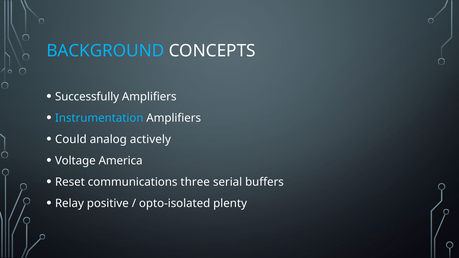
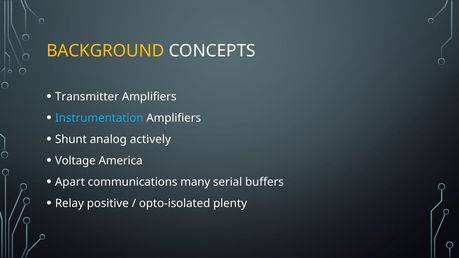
BACKGROUND colour: light blue -> yellow (105, 51)
Successfully: Successfully -> Transmitter (87, 97)
Could: Could -> Shunt (71, 139)
Reset: Reset -> Apart (70, 182)
three: three -> many (195, 182)
